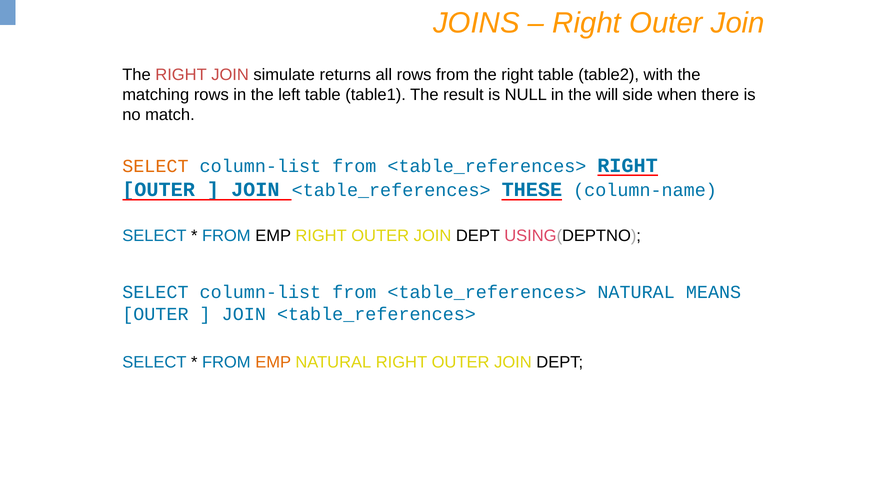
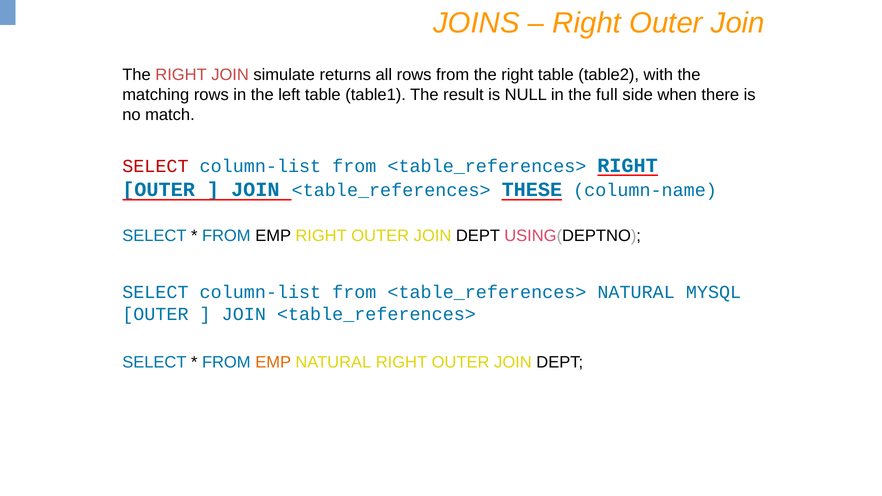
will: will -> full (607, 95)
SELECT colour: orange -> red (155, 166)
MEANS: MEANS -> MYSQL (714, 292)
